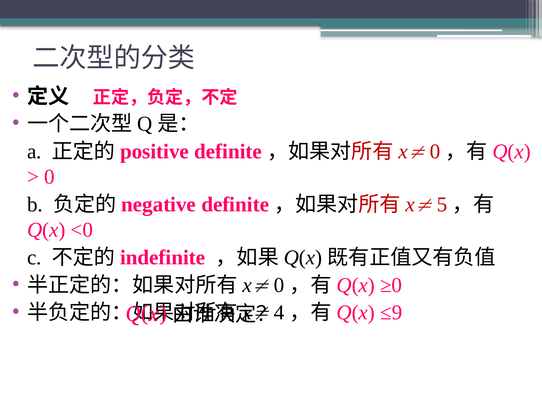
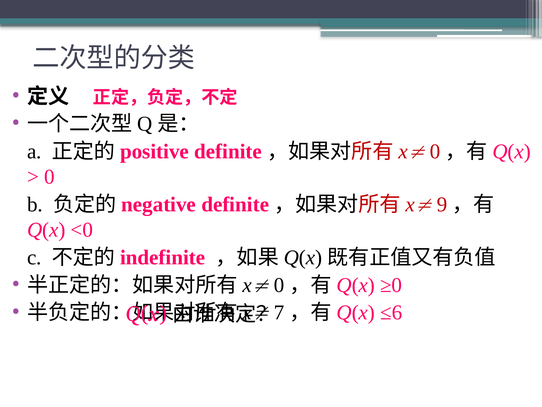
5: 5 -> 9 (442, 204)
4: 4 -> 7 (279, 312)
≤9: ≤9 -> ≤6 (391, 312)
